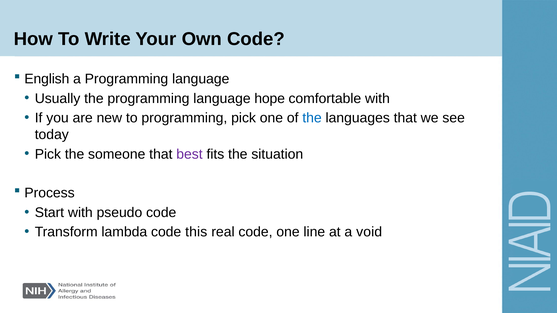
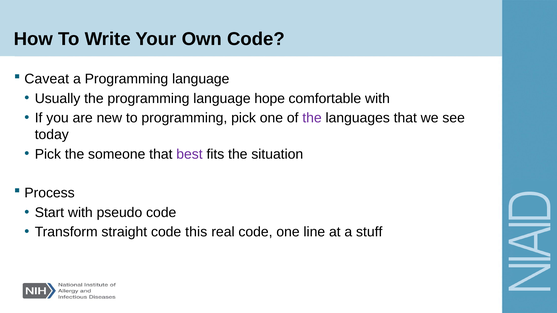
English: English -> Caveat (47, 79)
the colour: blue -> purple (312, 118)
lambda: lambda -> straight (124, 232)
void: void -> stuff (369, 232)
